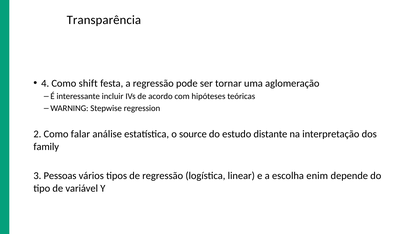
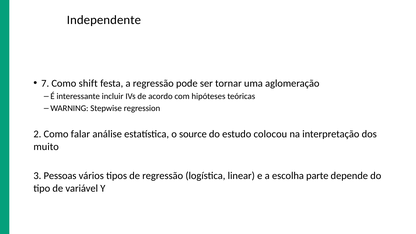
Transparência: Transparência -> Independente (104, 20)
4: 4 -> 7 (45, 83)
distante: distante -> colocou (270, 134)
family: family -> muito (46, 147)
enim: enim -> parte (317, 176)
